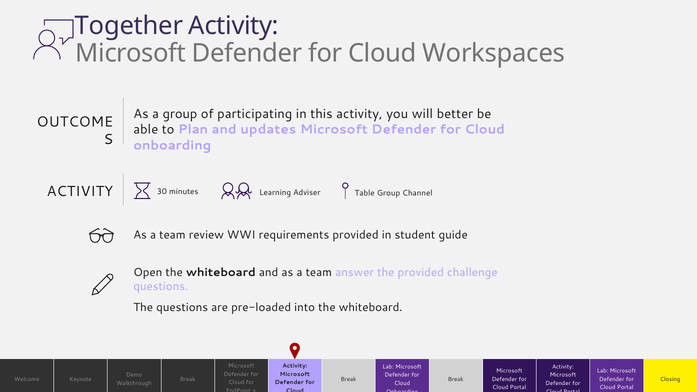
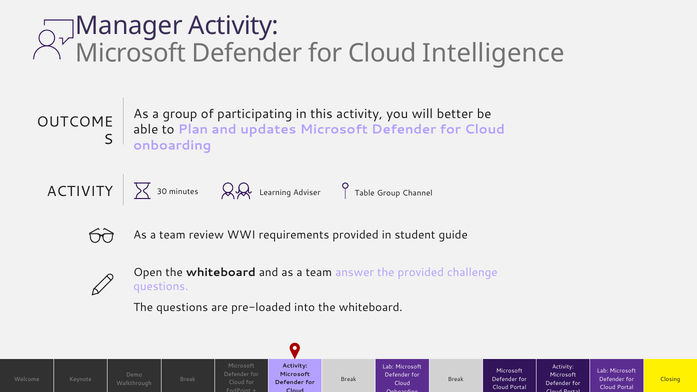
Together: Together -> Manager (129, 26)
Workspaces: Workspaces -> Intelligence (493, 54)
